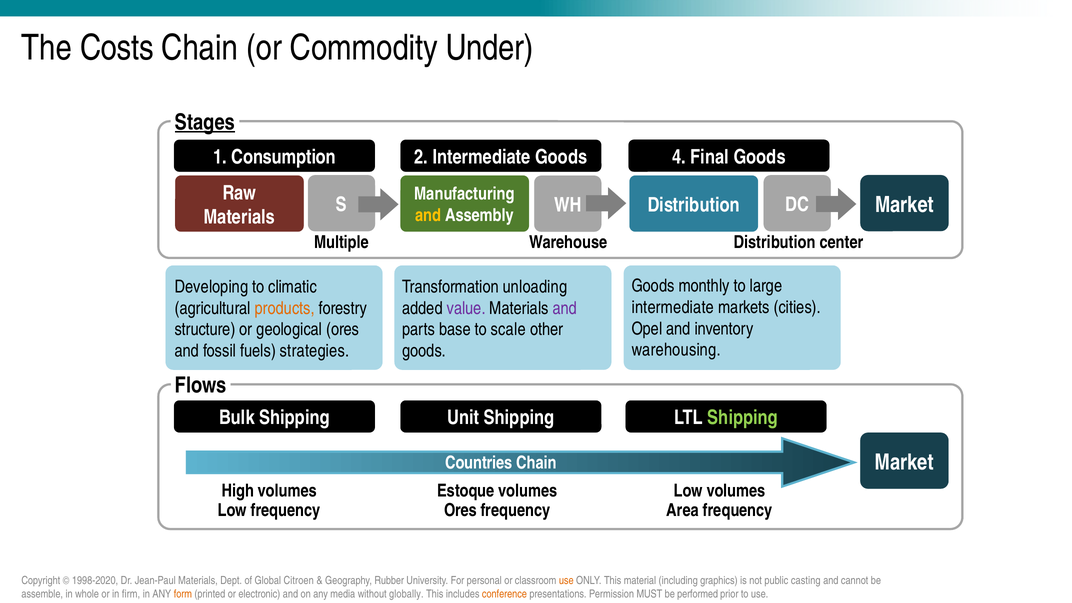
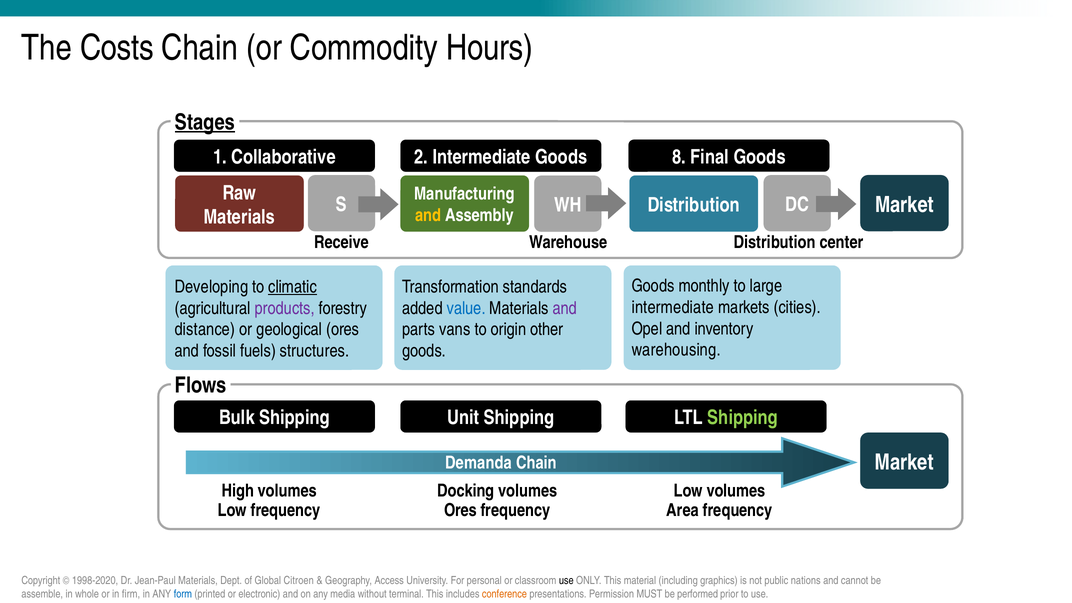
Under: Under -> Hours (490, 48)
Consumption: Consumption -> Collaborative (284, 157)
4: 4 -> 8 (679, 157)
Multiple: Multiple -> Receive (341, 242)
climatic underline: none -> present (293, 287)
unloading: unloading -> standards (535, 287)
products colour: orange -> purple (285, 308)
value colour: purple -> blue (466, 308)
structure: structure -> distance (205, 330)
base: base -> vans (455, 330)
scale: scale -> origin (509, 330)
strategies: strategies -> structures (315, 351)
Countries: Countries -> Demanda (479, 463)
Estoque: Estoque -> Docking (466, 491)
Rubber: Rubber -> Access (389, 581)
use colour: orange -> black (566, 581)
casting: casting -> nations (806, 581)
form colour: orange -> blue (183, 594)
globally: globally -> terminal (406, 594)
